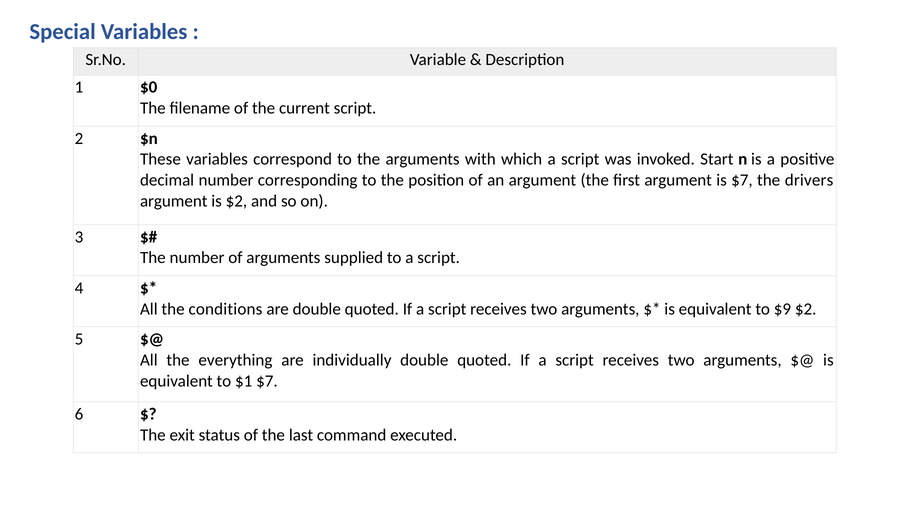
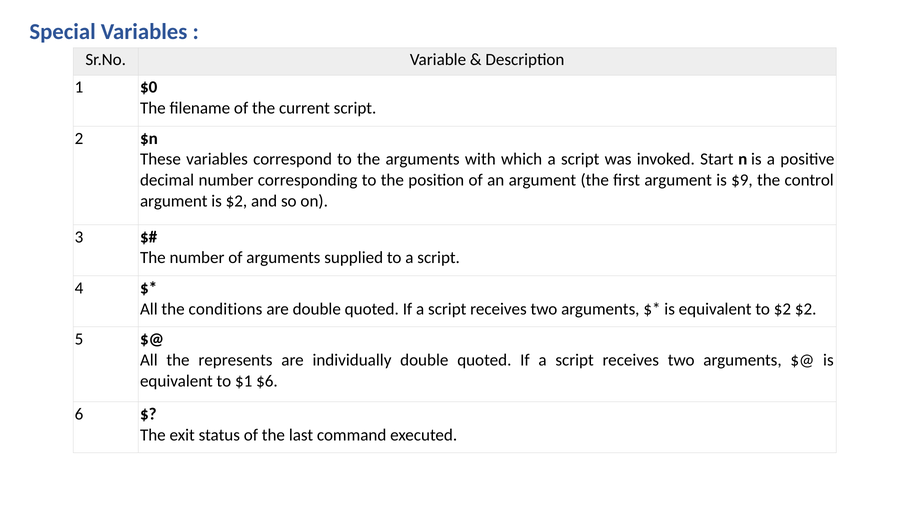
is $7: $7 -> $9 (742, 180)
drivers: drivers -> control (809, 180)
to $9: $9 -> $2 (782, 309)
everything: everything -> represents (235, 360)
$1 $7: $7 -> $6 (267, 381)
